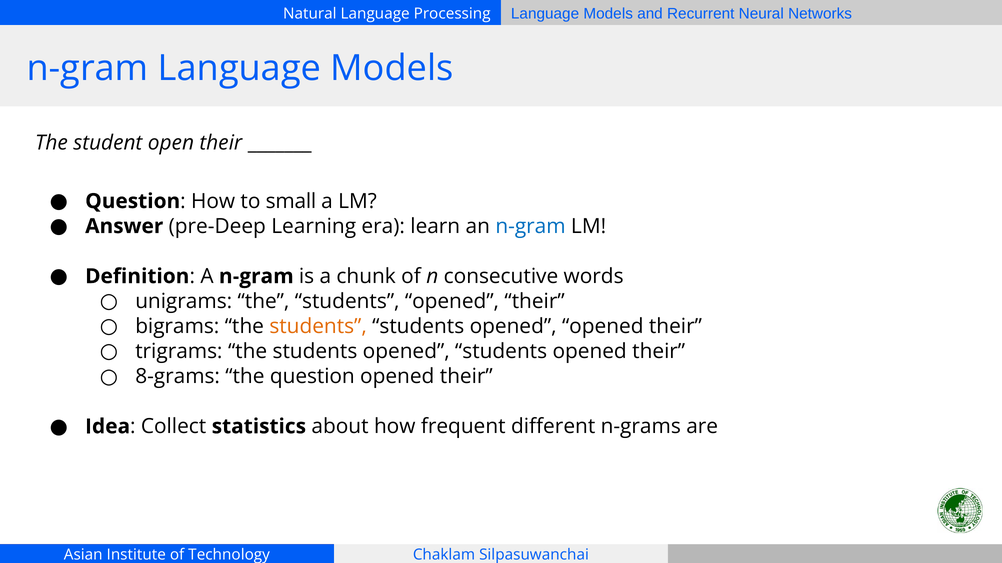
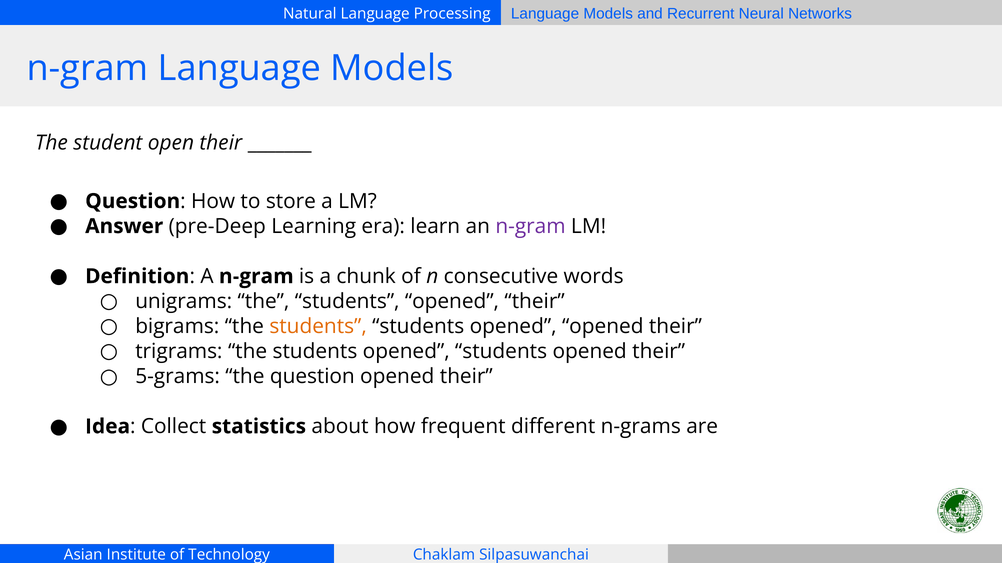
small: small -> store (291, 201)
n-gram colour: blue -> purple (530, 226)
8-grams: 8-grams -> 5-grams (178, 377)
